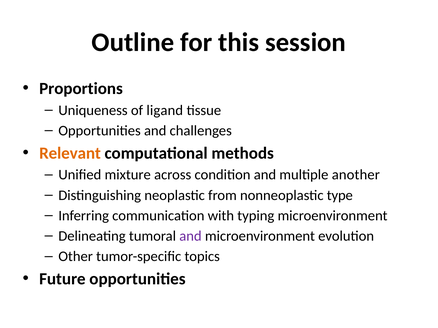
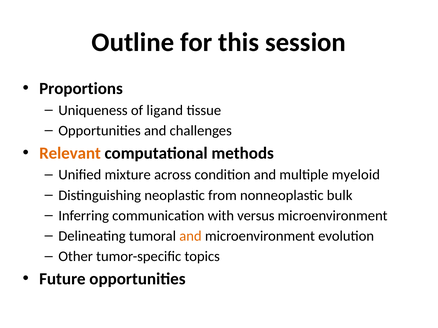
another: another -> myeloid (356, 175)
type: type -> bulk (340, 195)
typing: typing -> versus (256, 216)
and colour: purple -> orange (190, 236)
